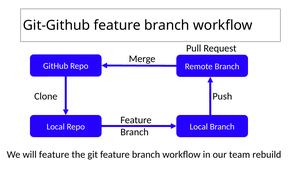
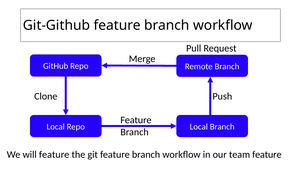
team rebuild: rebuild -> feature (267, 155)
